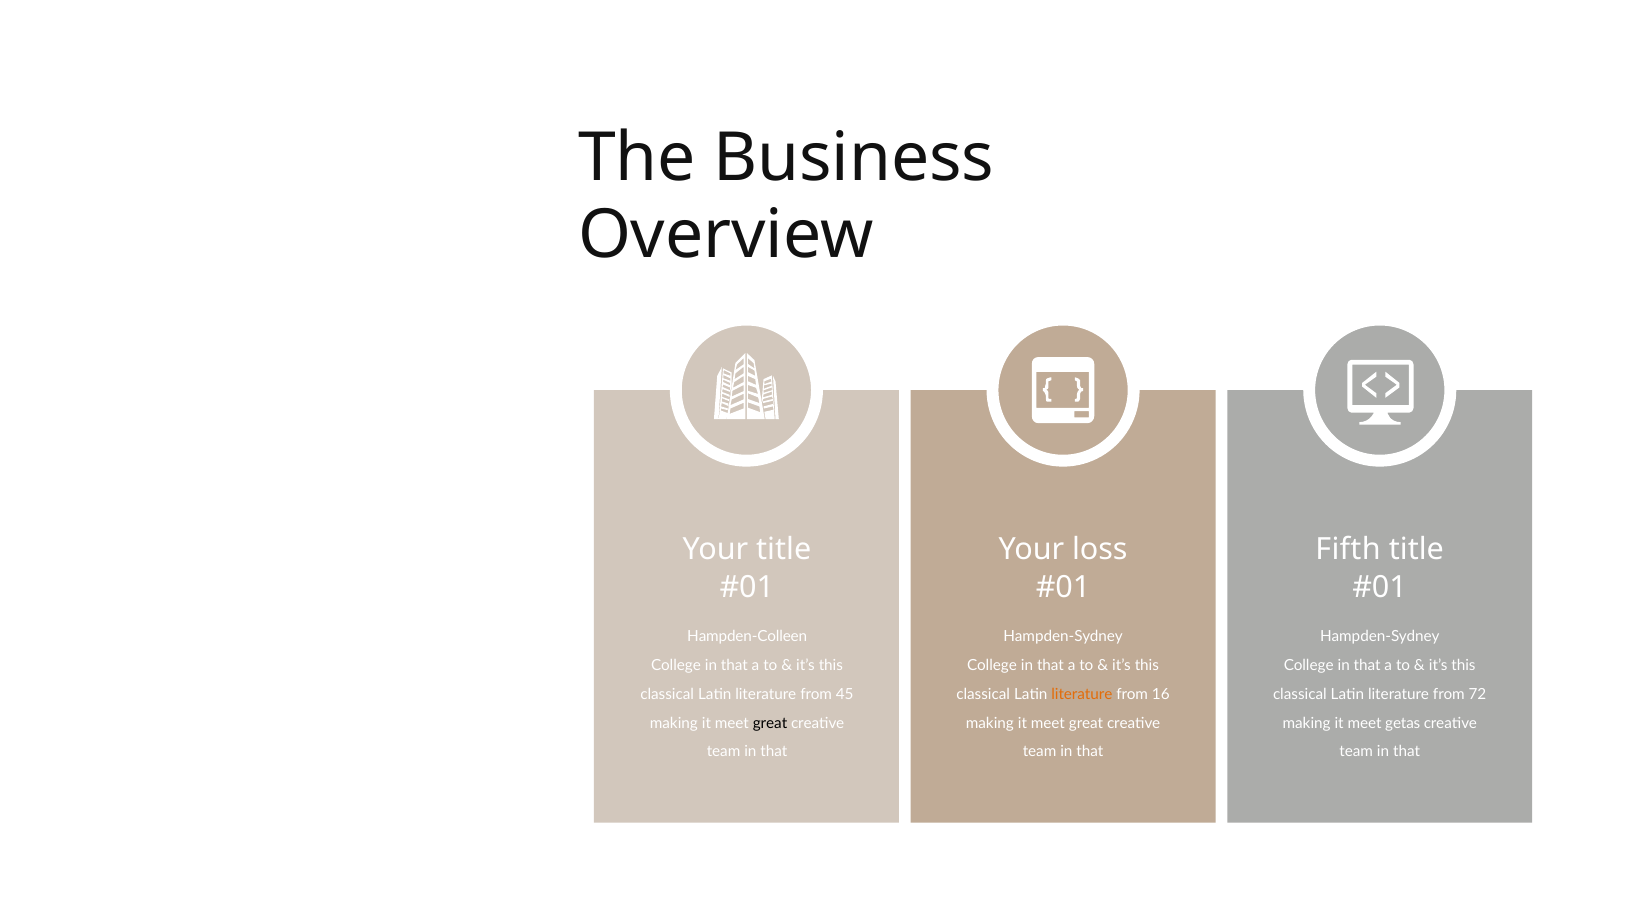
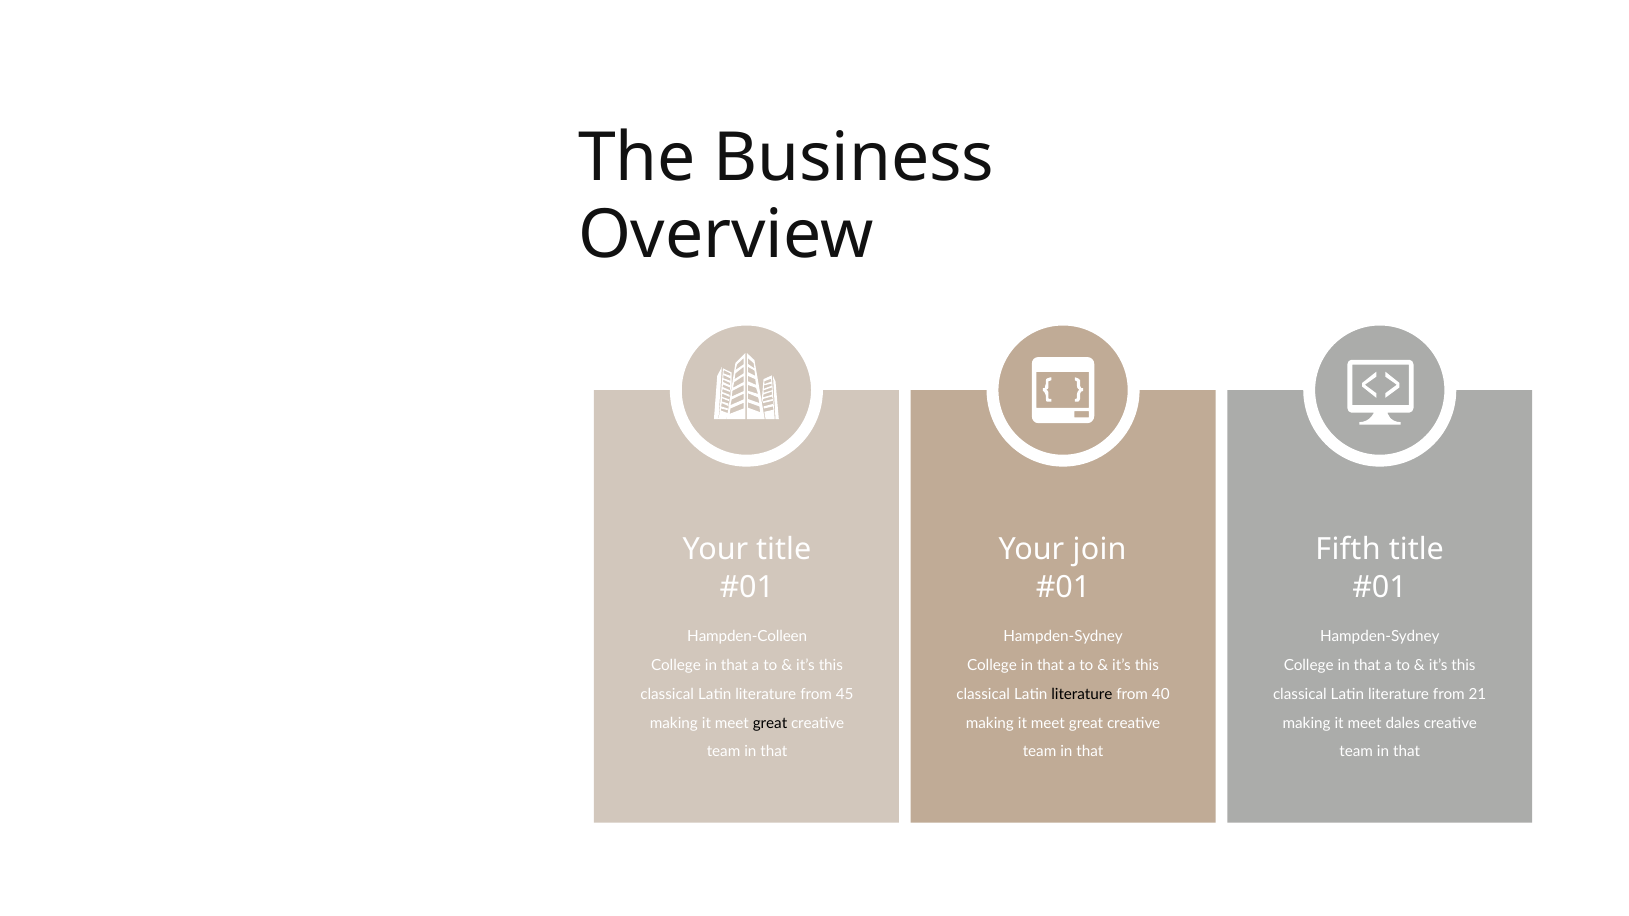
loss: loss -> join (1100, 550)
literature colour: orange -> black (1082, 694)
16: 16 -> 40 (1161, 694)
72: 72 -> 21 (1478, 694)
getas: getas -> dales (1403, 723)
